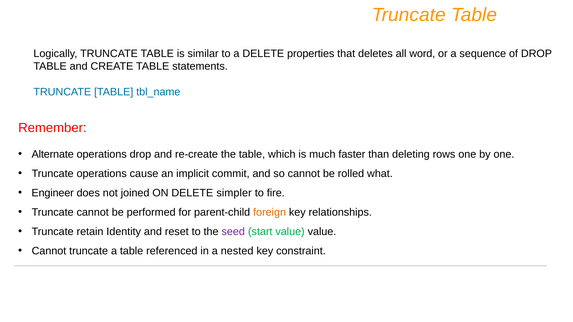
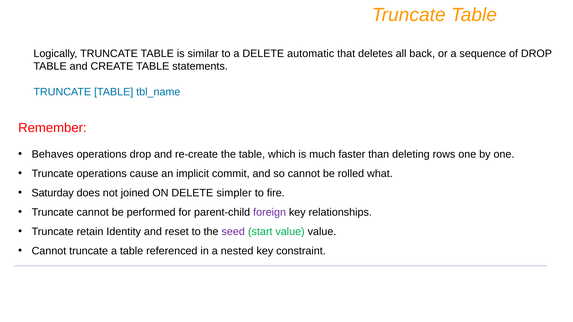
properties: properties -> automatic (311, 54)
word: word -> back (422, 54)
Alternate: Alternate -> Behaves (53, 154)
Engineer: Engineer -> Saturday (53, 193)
foreign colour: orange -> purple (270, 212)
